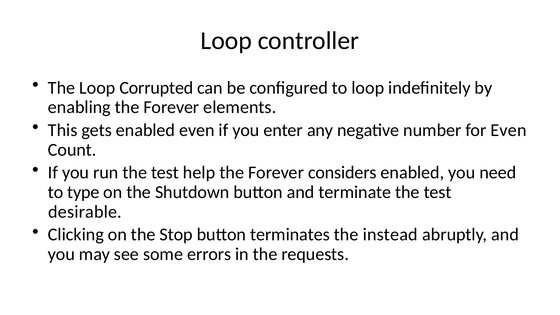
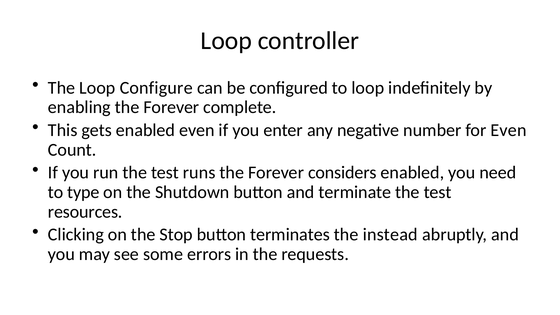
Corrupted: Corrupted -> Configure (156, 88)
elements: elements -> complete (240, 107)
help: help -> runs (199, 173)
desirable: desirable -> resources (85, 212)
